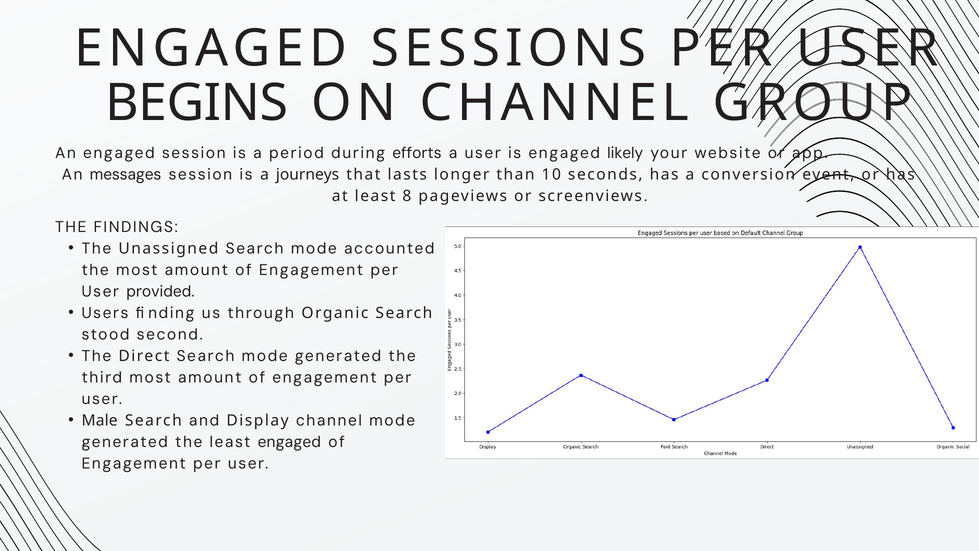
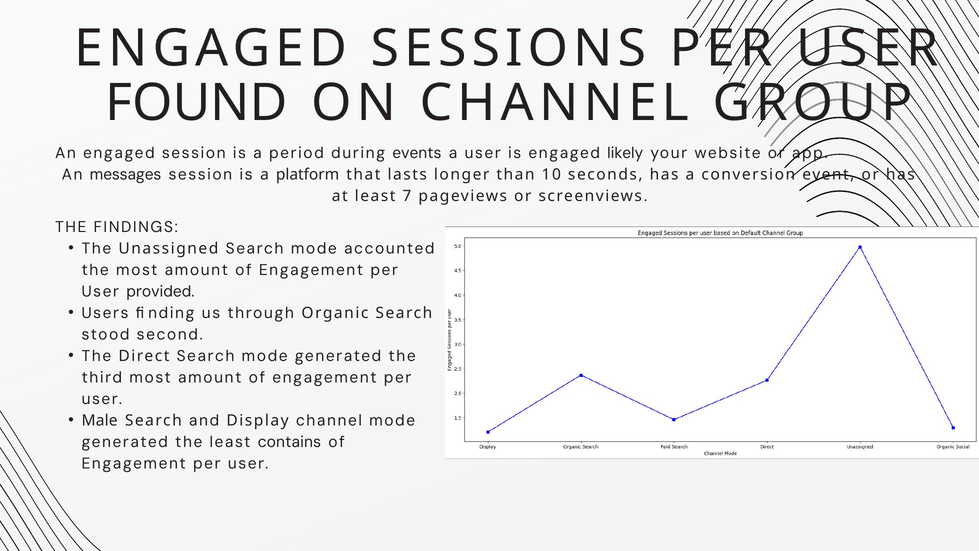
BEGINS: BEGINS -> FOUND (197, 103)
efforts: efforts -> events (417, 153)
journeys: journeys -> platform (308, 174)
8: 8 -> 7 (407, 196)
least engaged: engaged -> contains (289, 442)
